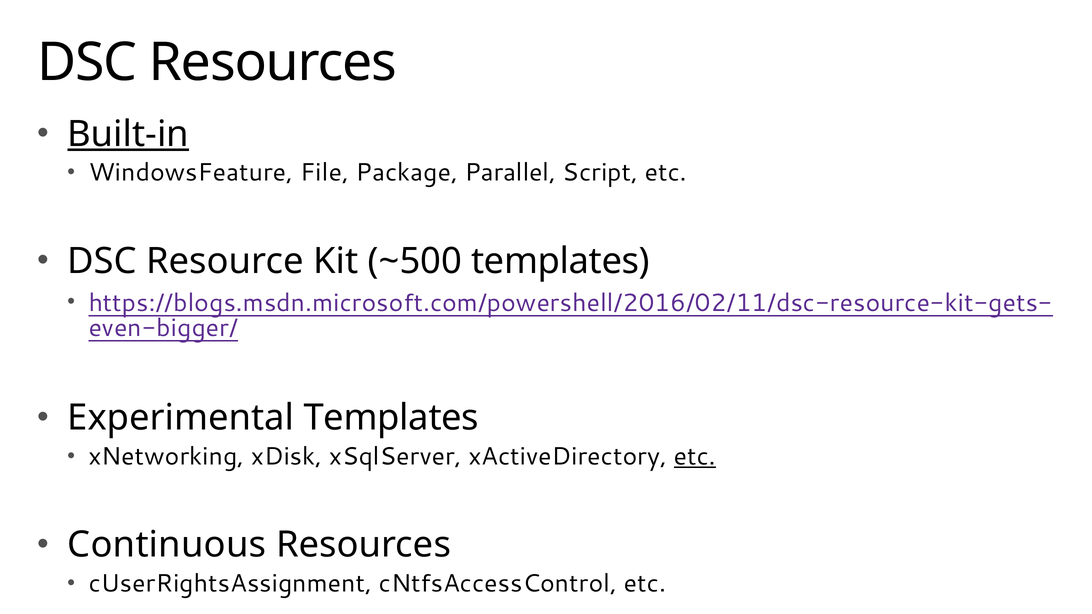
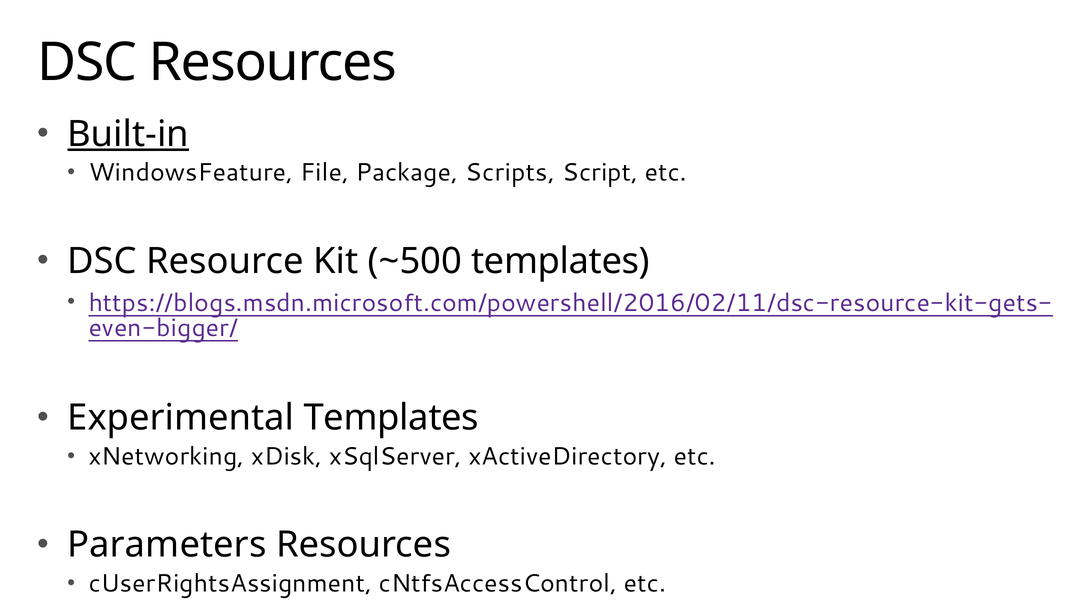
Parallel: Parallel -> Scripts (510, 173)
etc underline: present -> none (695, 457)
Continuous: Continuous -> Parameters (167, 545)
